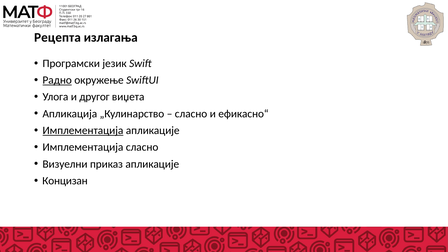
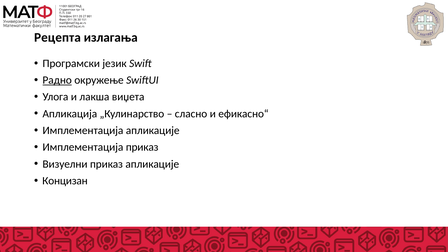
другог: другог -> лакша (94, 97)
Имплементација underline: present -> none (83, 130)
Имплементација сласно: сласно -> приказ (142, 147)
